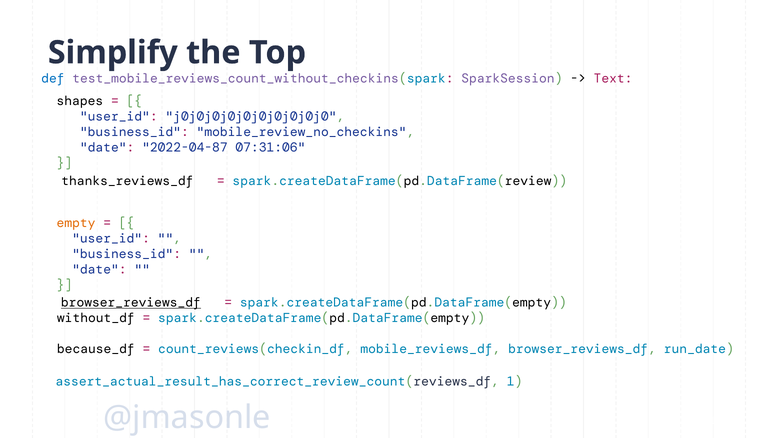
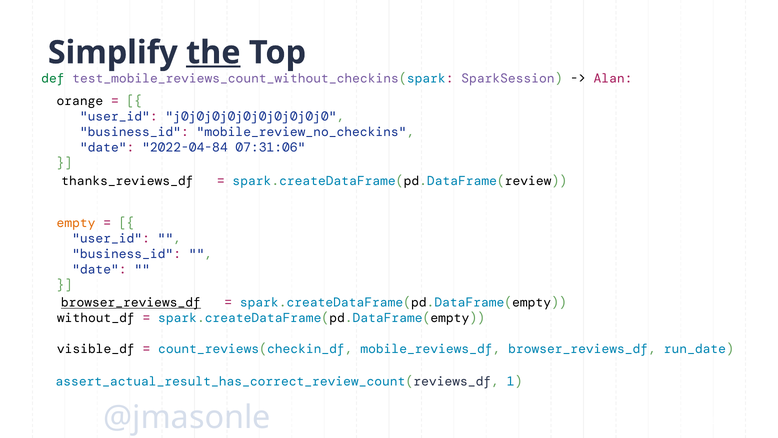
the underline: none -> present (213, 53)
def colour: blue -> green (53, 78)
Text: Text -> Alan (613, 78)
shapes: shapes -> orange (80, 101)
2022-04-87: 2022-04-87 -> 2022-04-84 (185, 147)
because_df: because_df -> visible_df (96, 349)
